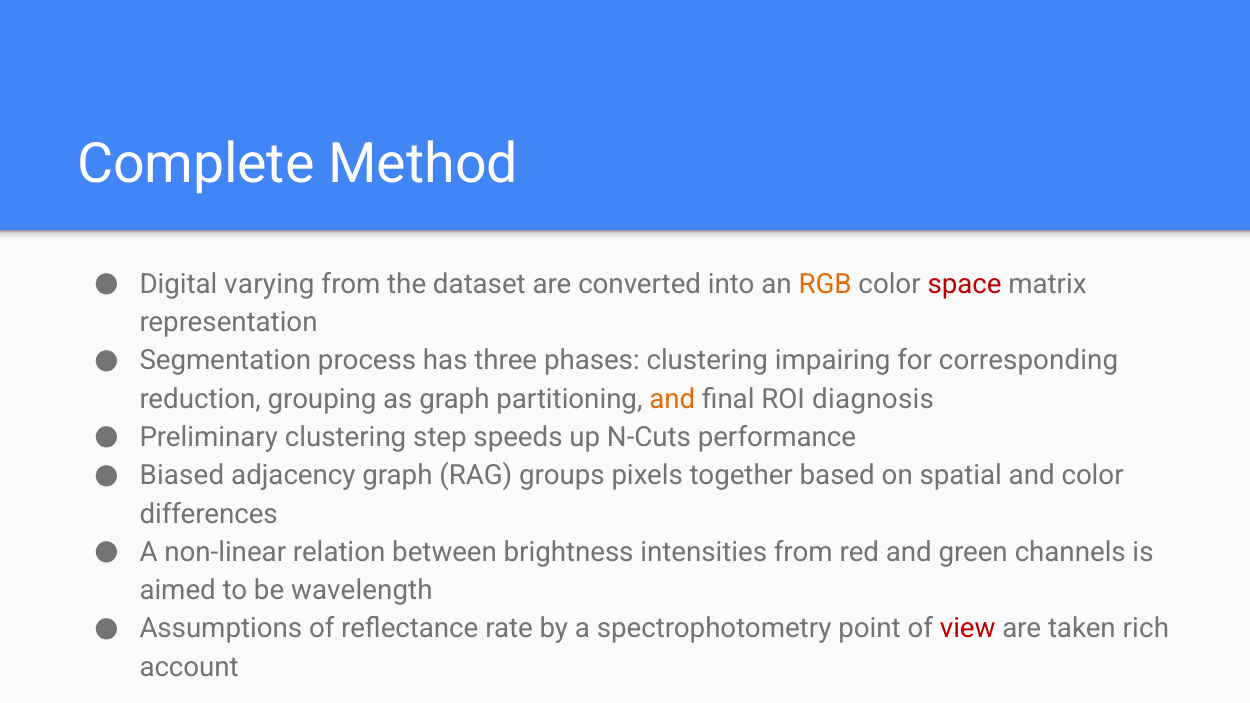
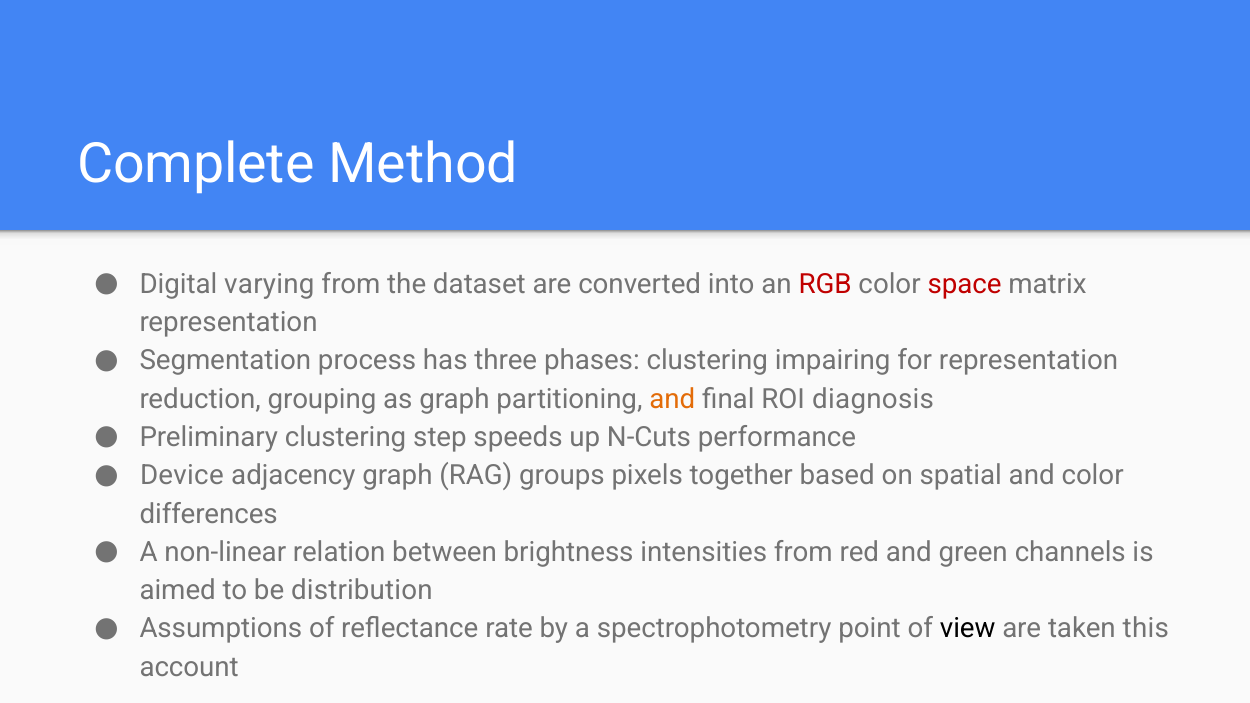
RGB colour: orange -> red (825, 284)
for corresponding: corresponding -> representation (1029, 361)
Biased: Biased -> Device (182, 476)
wavelength: wavelength -> distribution (362, 591)
view colour: red -> black (968, 629)
rich: rich -> this (1146, 629)
